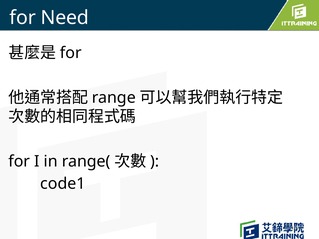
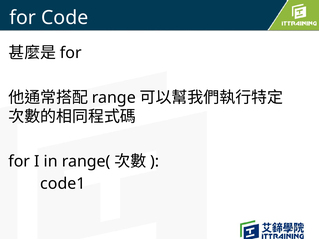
Need: Need -> Code (65, 18)
